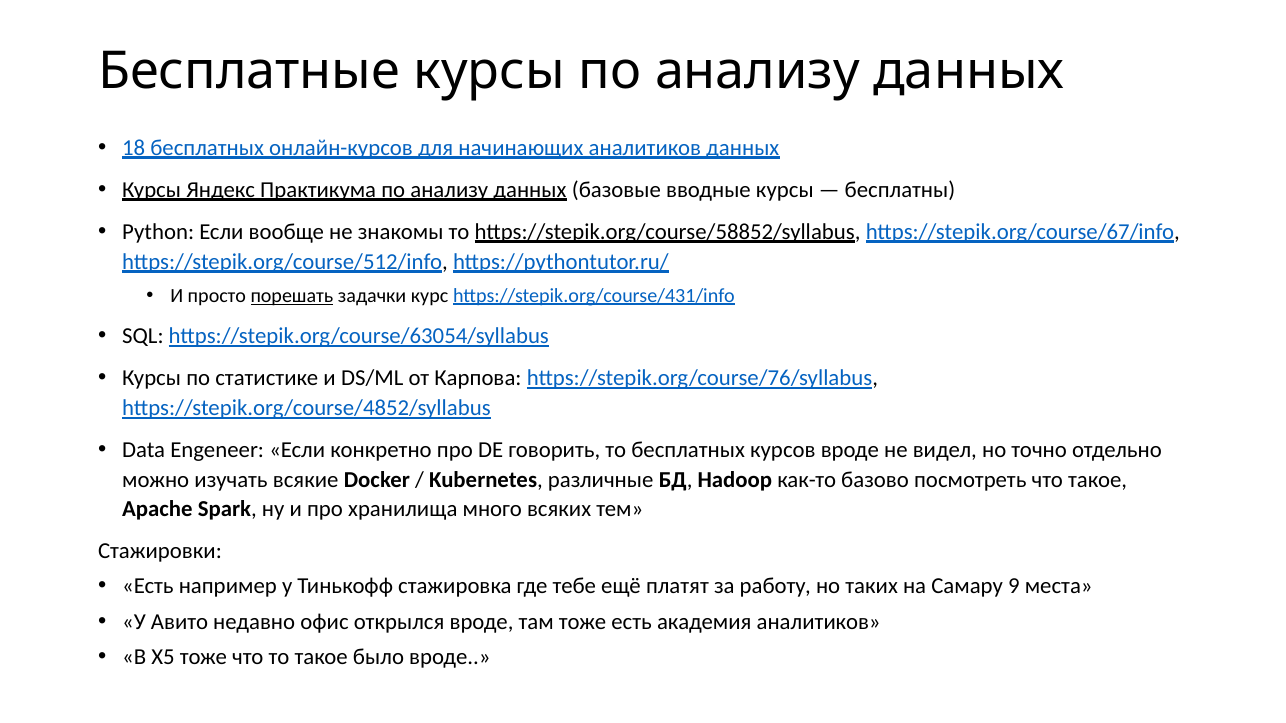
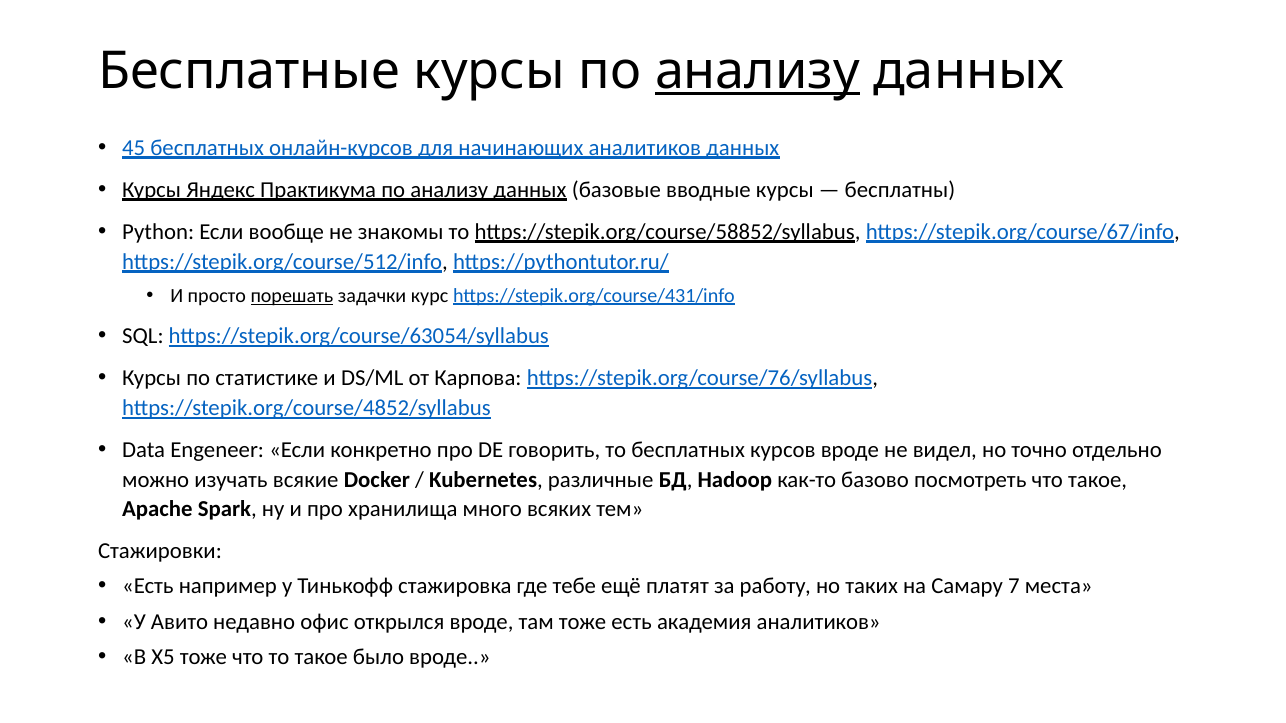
анализу underline: none -> present (757, 71)
18: 18 -> 45 (134, 148)
9: 9 -> 7 (1014, 587)
